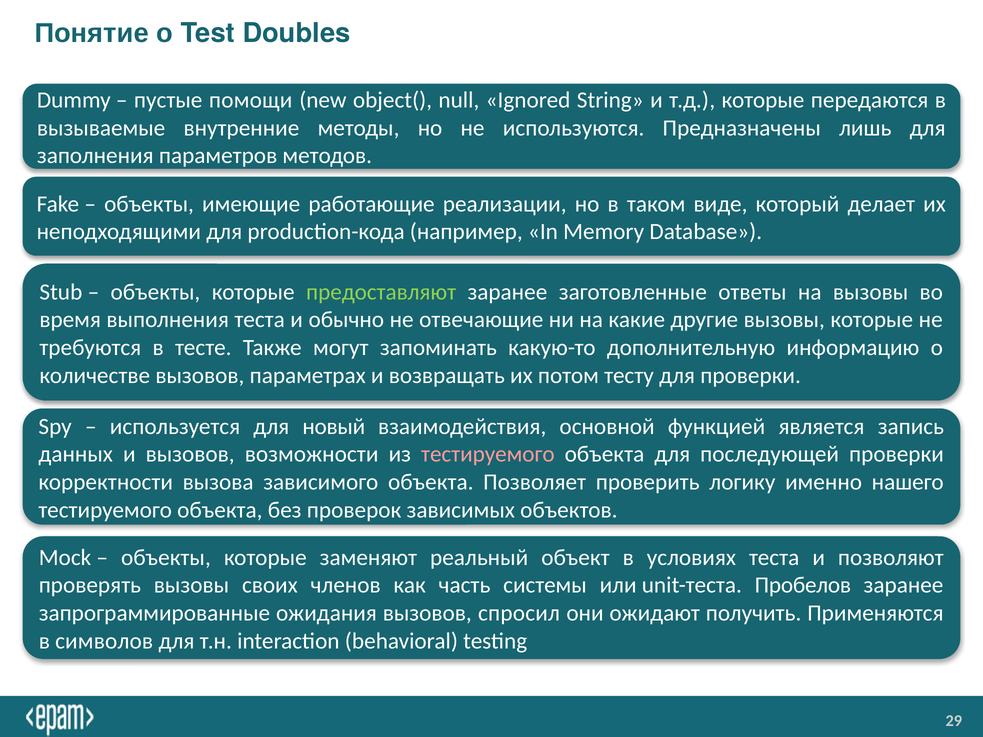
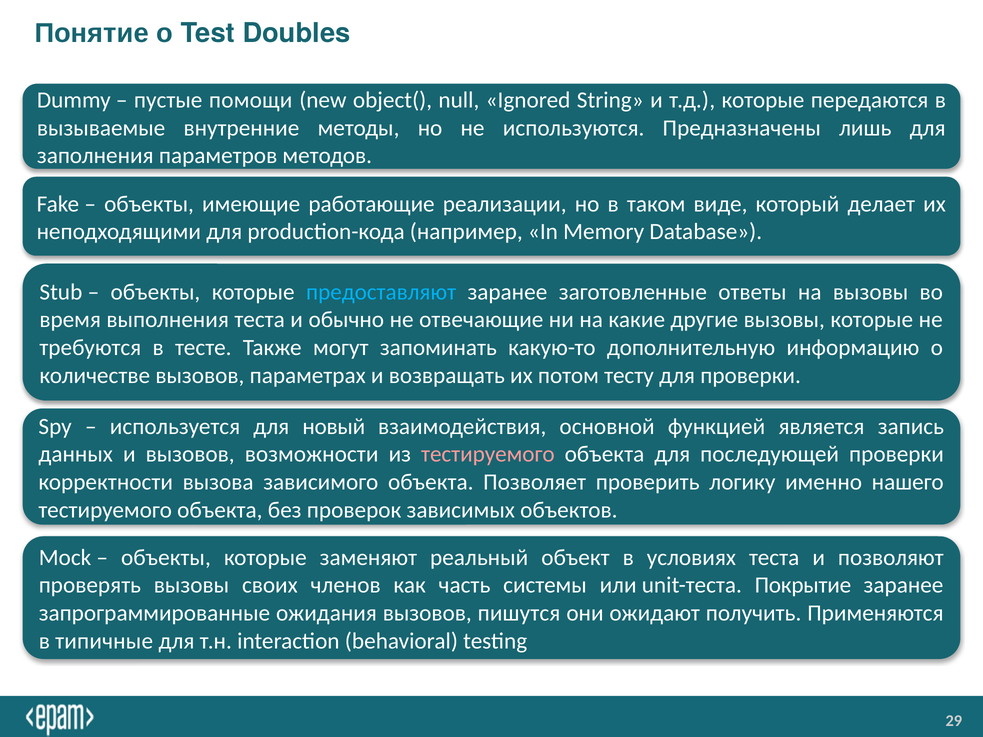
предоставляют colour: light green -> light blue (381, 292)
Пробелов: Пробелов -> Покрытие (803, 586)
спросил: спросил -> пишутся (519, 613)
символов: символов -> типичные (104, 641)
